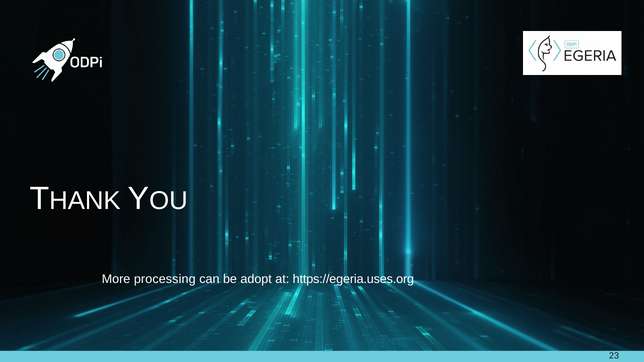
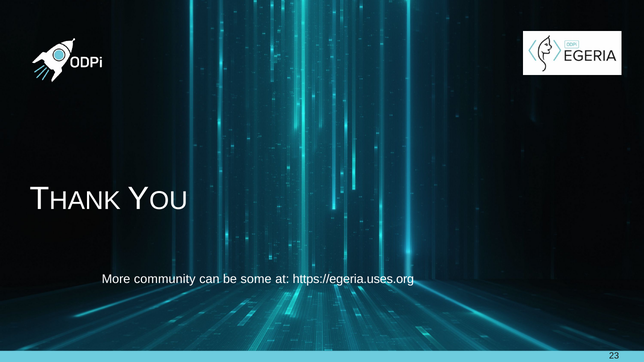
processing: processing -> community (165, 280)
adopt: adopt -> some (256, 280)
